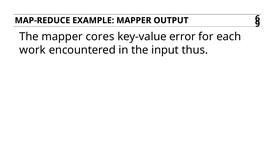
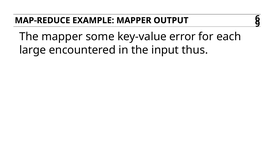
cores: cores -> some (100, 37)
work: work -> large (33, 50)
